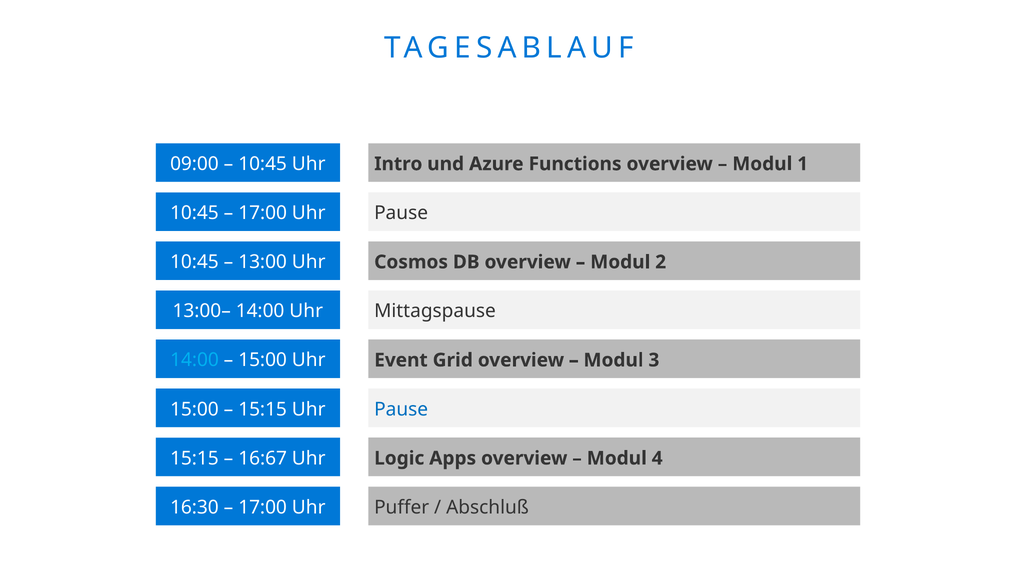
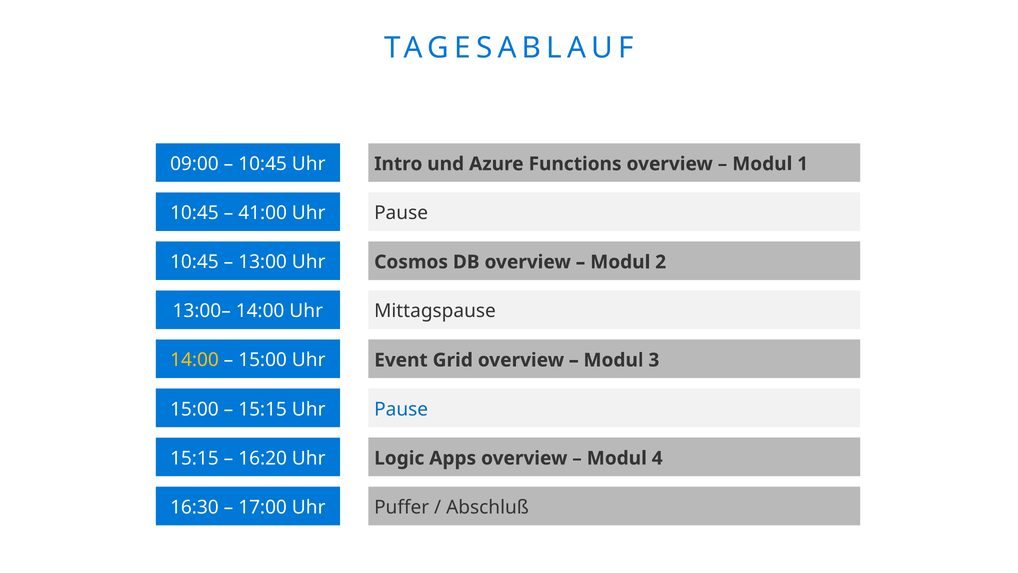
17:00: 17:00 -> 41:00 (263, 213)
14:00 colour: light blue -> yellow (194, 360)
16:67: 16:67 -> 16:20 (263, 458)
